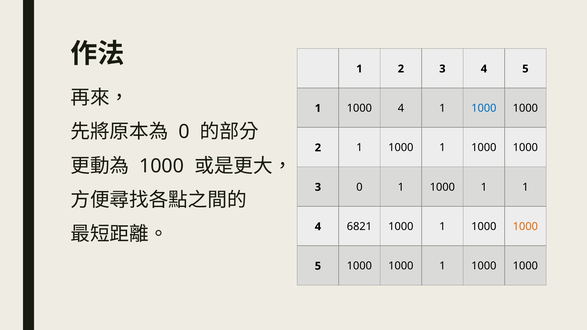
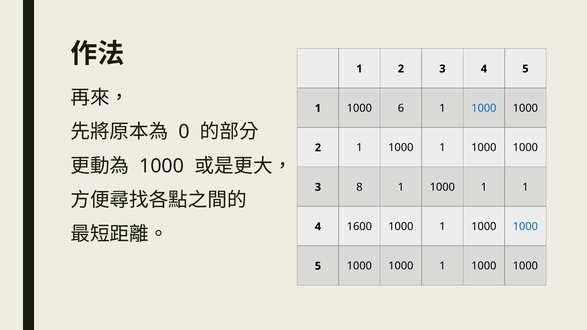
1000 4: 4 -> 6 (401, 108)
3 0: 0 -> 8 (359, 187)
6821: 6821 -> 1600 (359, 227)
1000 colour: orange -> blue (525, 227)
